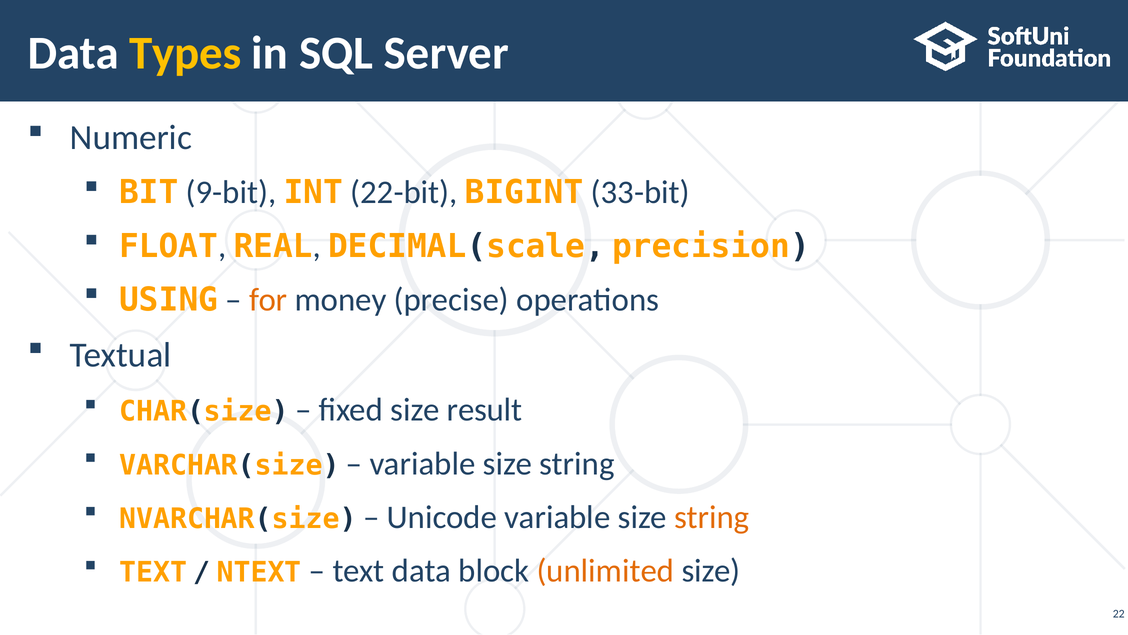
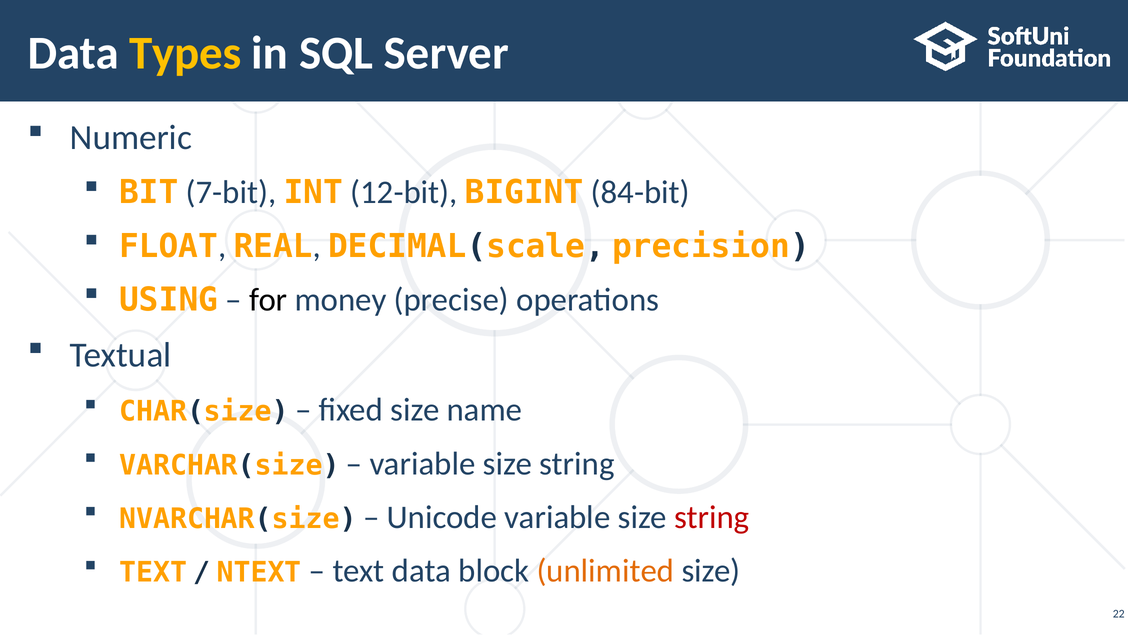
9-bit: 9-bit -> 7-bit (231, 192)
22-bit: 22-bit -> 12-bit (404, 192)
33-bit: 33-bit -> 84-bit (640, 192)
for colour: orange -> black (268, 300)
result: result -> name (484, 410)
string colour: orange -> red (712, 517)
